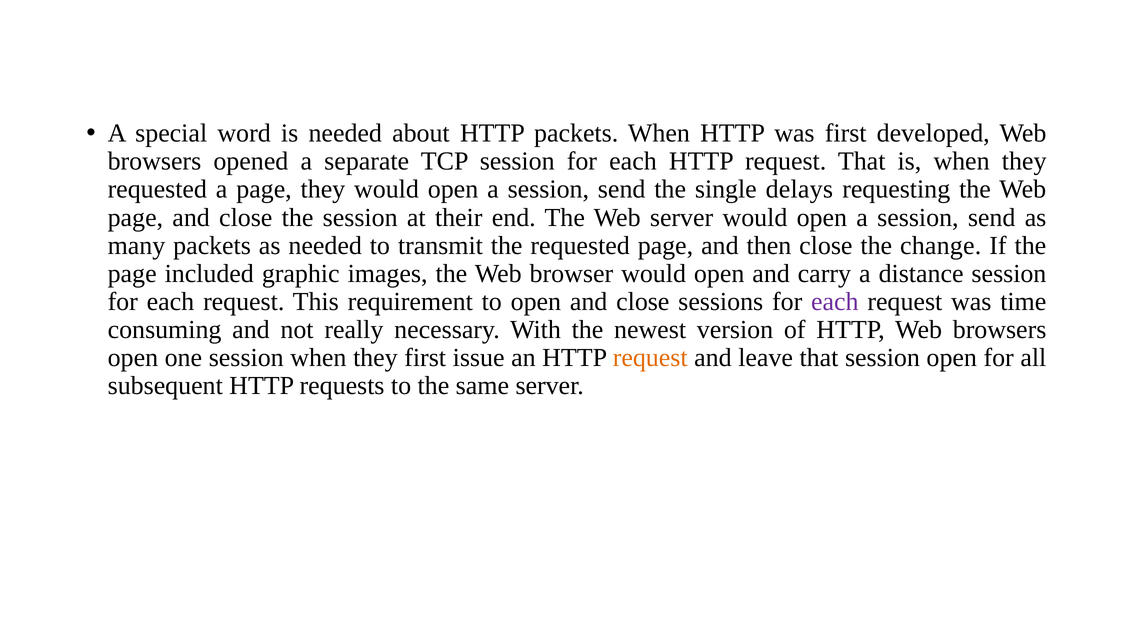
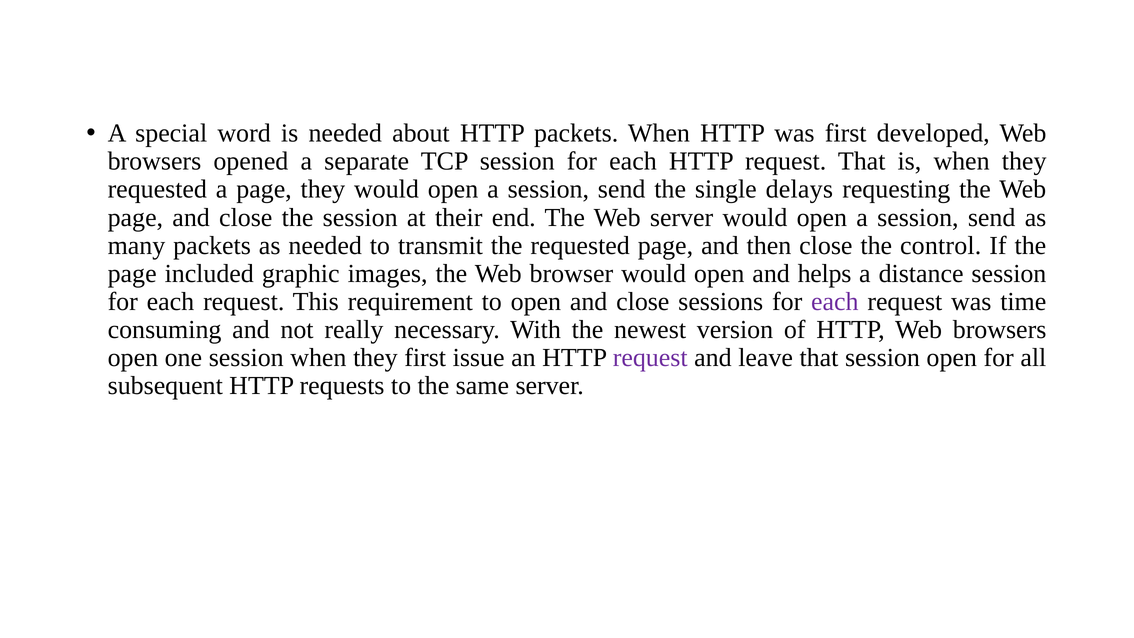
change: change -> control (941, 245)
carry: carry -> helps (825, 273)
request colour: orange -> purple (650, 358)
